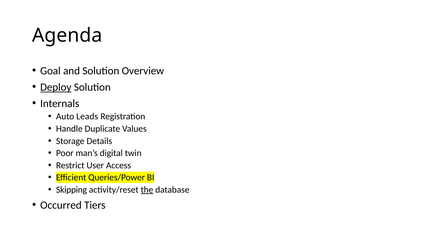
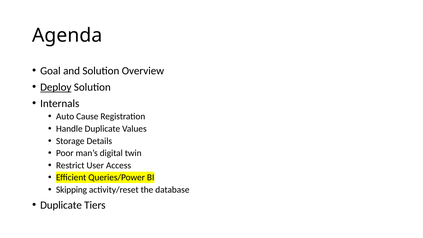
Leads: Leads -> Cause (87, 117)
the underline: present -> none (147, 190)
Occurred: Occurred -> Duplicate (61, 205)
